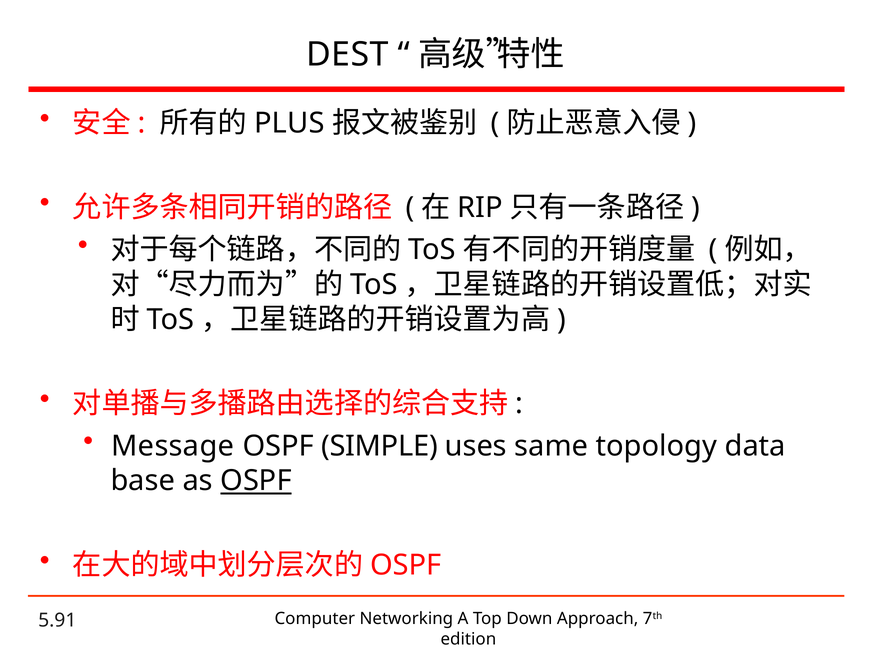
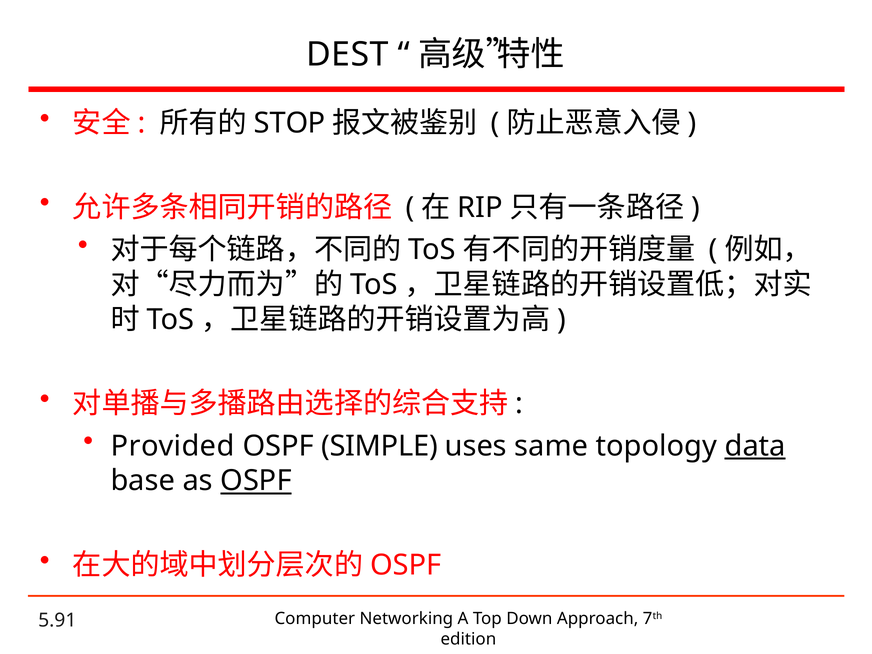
PLUS: PLUS -> STOP (290, 123)
Message: Message -> Provided (173, 446)
data underline: none -> present (755, 446)
